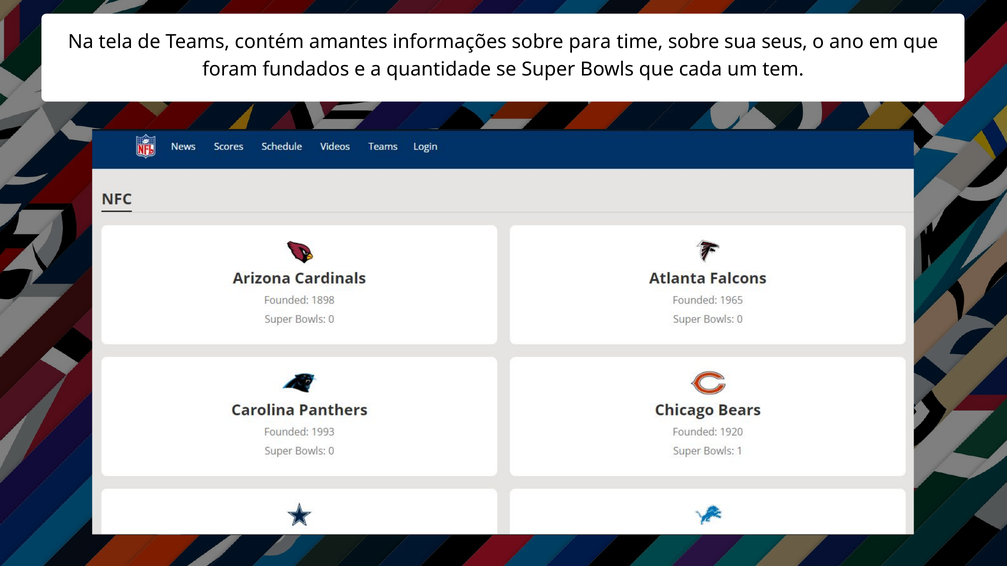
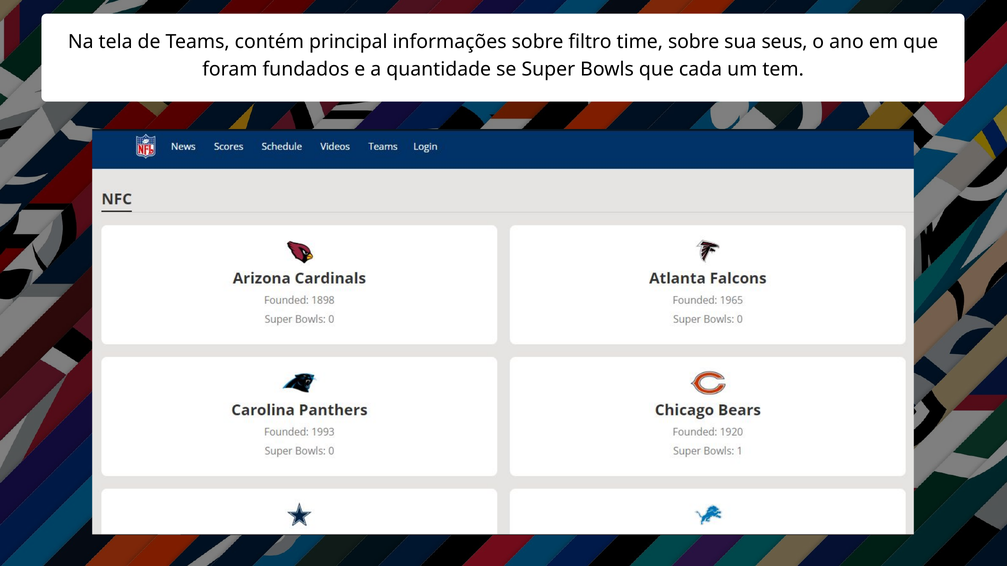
amantes: amantes -> principal (348, 42)
para: para -> filtro (590, 42)
